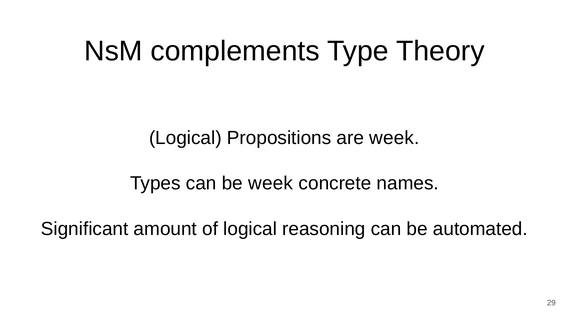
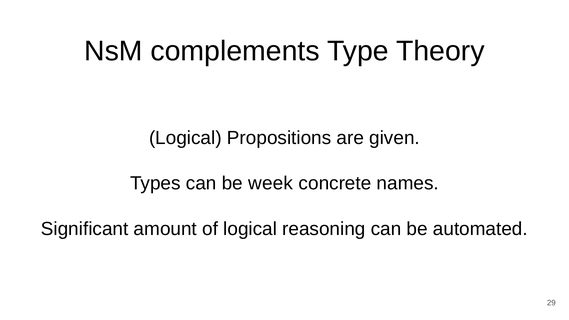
are week: week -> given (395, 138)
